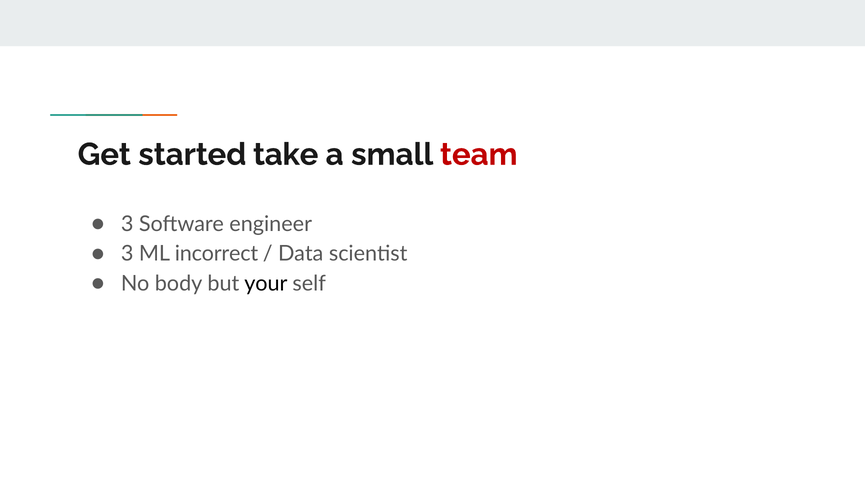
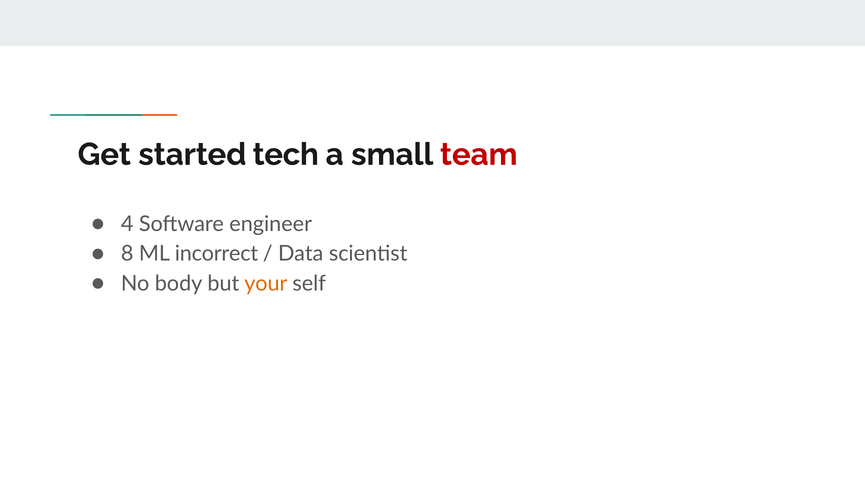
take: take -> tech (286, 154)
3: 3 -> 4 (127, 224)
3: 3 -> 8 (127, 254)
your colour: black -> orange (266, 283)
